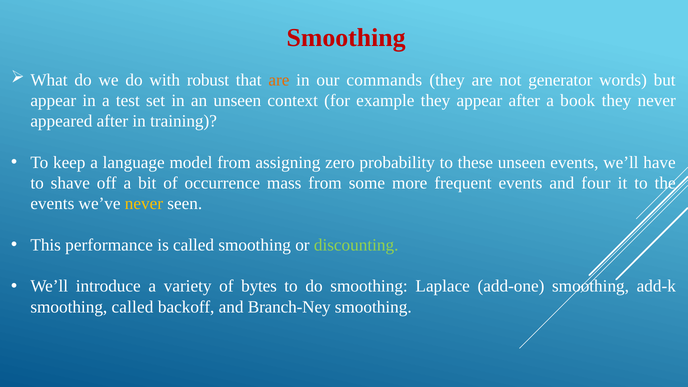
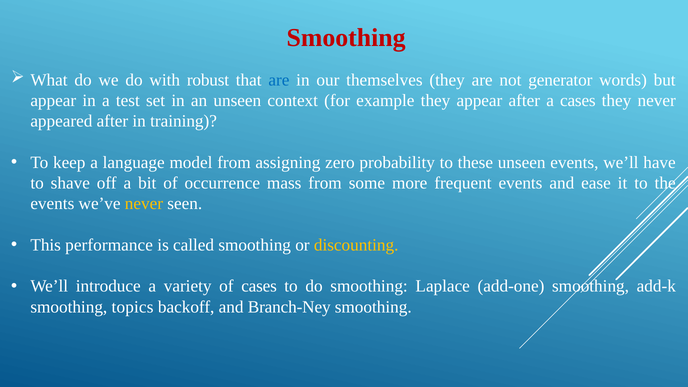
are colour: orange -> blue (279, 80)
commands: commands -> themselves (384, 80)
a book: book -> cases (578, 101)
four: four -> ease (596, 183)
discounting colour: light green -> yellow (356, 245)
of bytes: bytes -> cases (259, 286)
smoothing called: called -> topics (133, 307)
